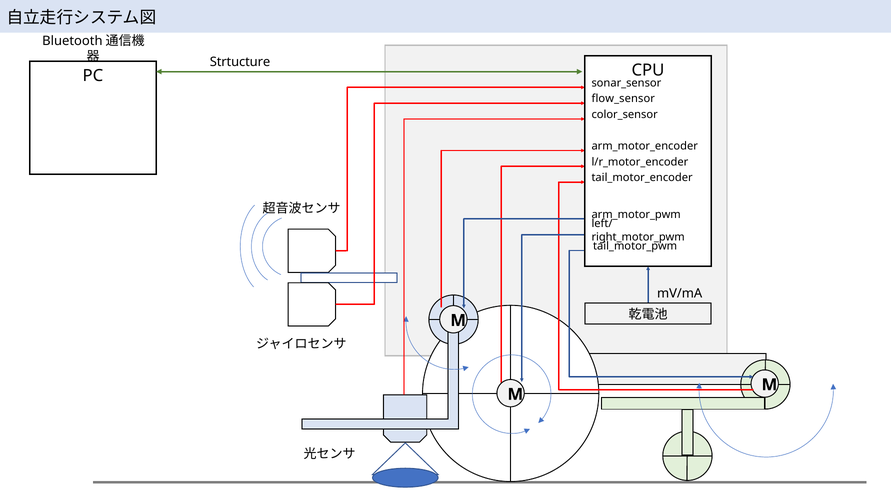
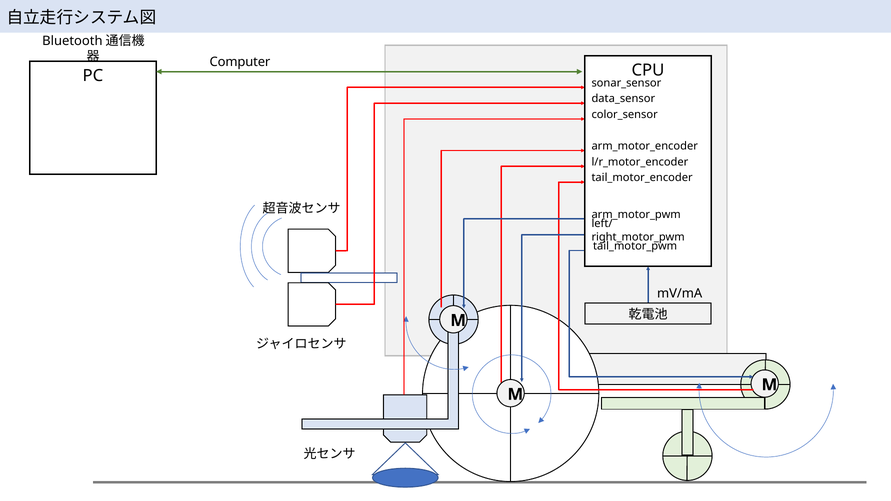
Strtucture: Strtucture -> Computer (240, 62)
flow_sensor: flow_sensor -> data_sensor (623, 99)
